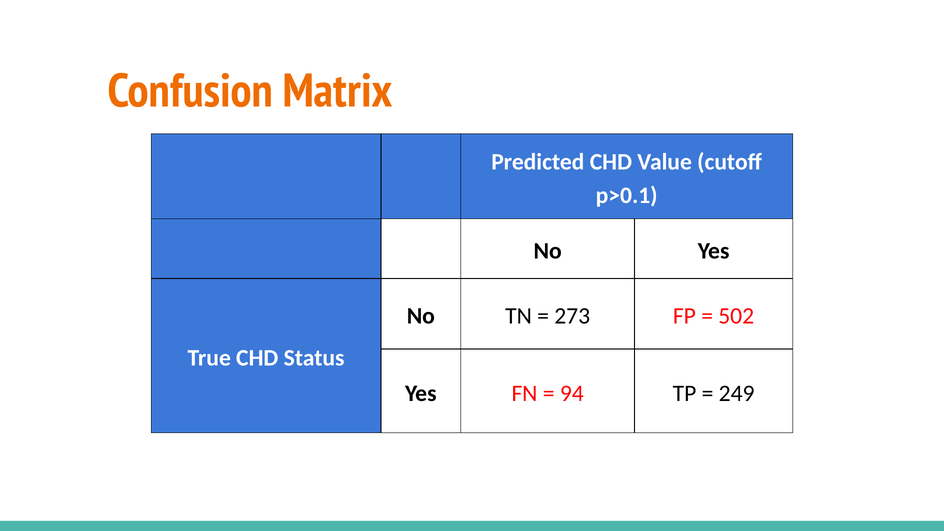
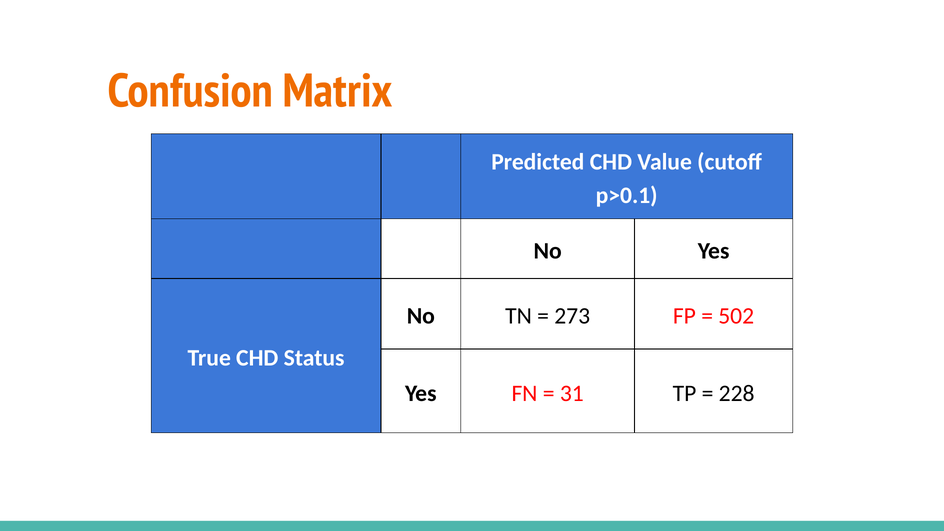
94: 94 -> 31 (572, 393)
249: 249 -> 228 (737, 393)
